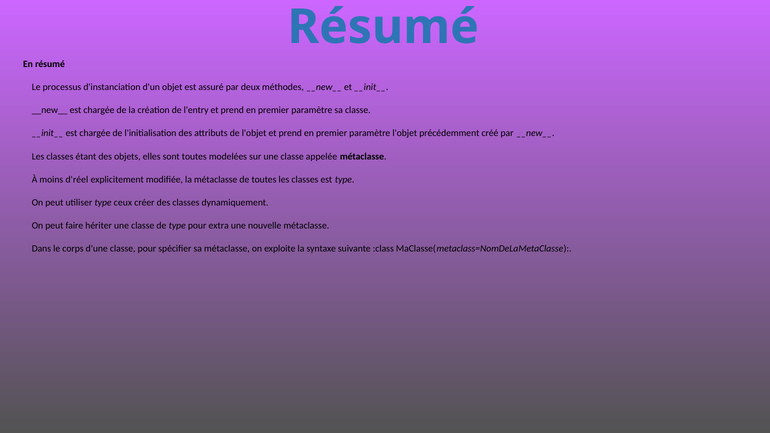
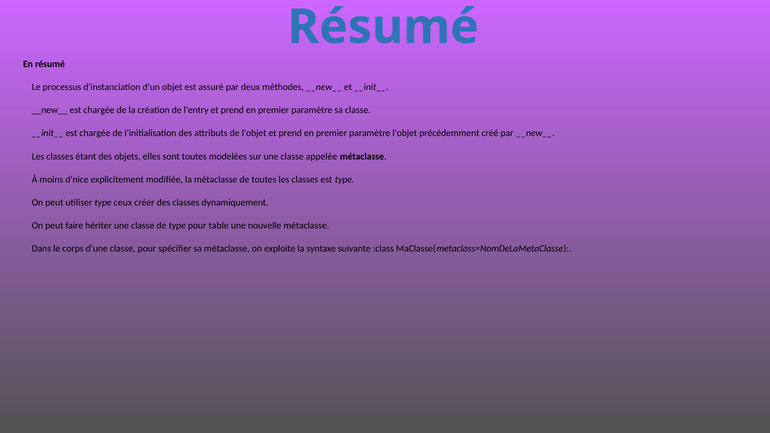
d'réel: d'réel -> d'nice (77, 180)
extra: extra -> table (219, 226)
